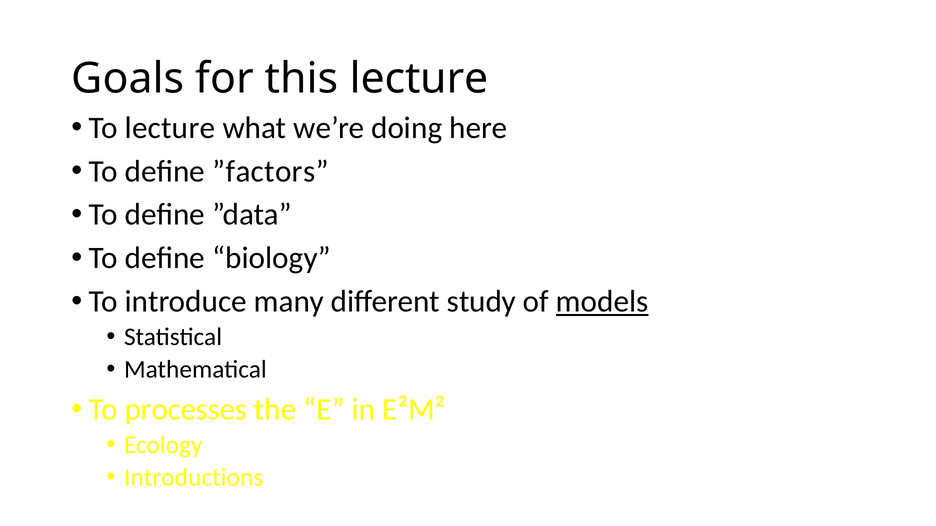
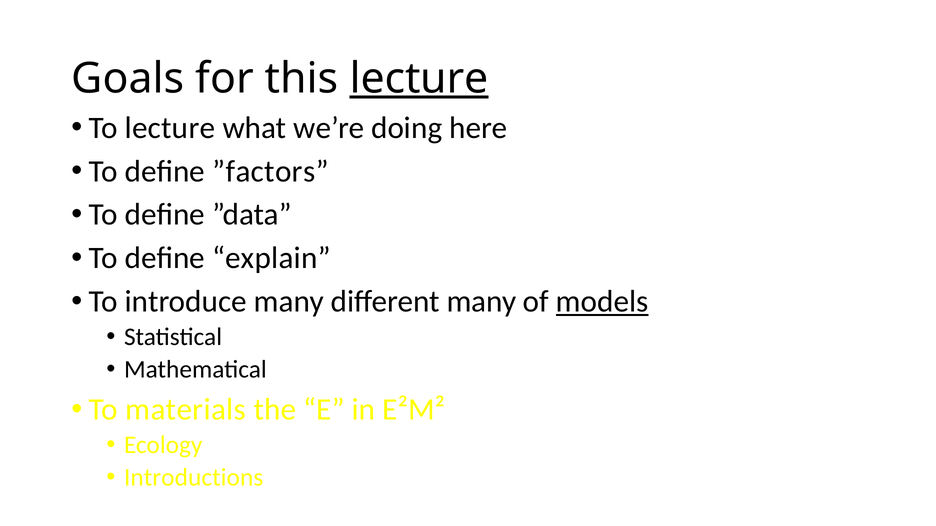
lecture underline: none -> present (419, 79)
biology: biology -> explain (271, 258)
different study: study -> many (482, 302)
processes: processes -> materials (186, 410)
